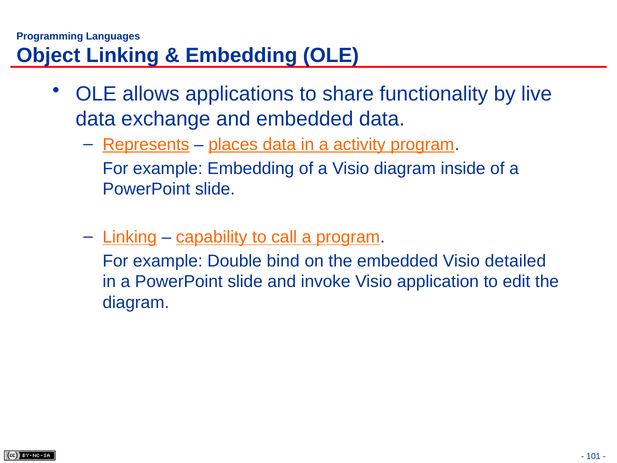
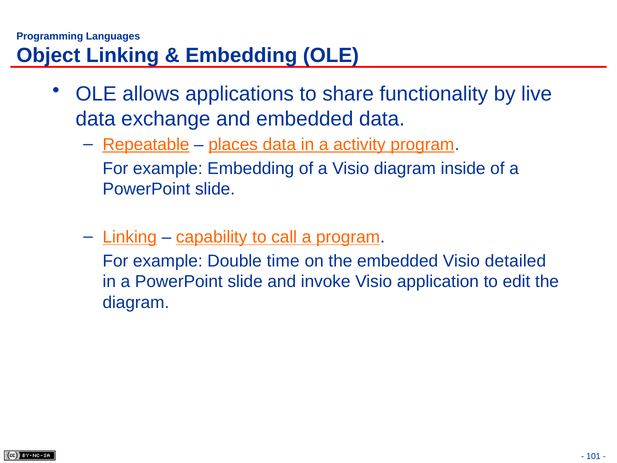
Represents: Represents -> Repeatable (146, 144)
bind: bind -> time (283, 261)
